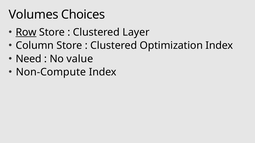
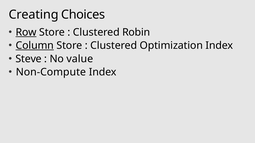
Volumes: Volumes -> Creating (34, 15)
Layer: Layer -> Robin (136, 32)
Column underline: none -> present (35, 46)
Need: Need -> Steve (29, 59)
